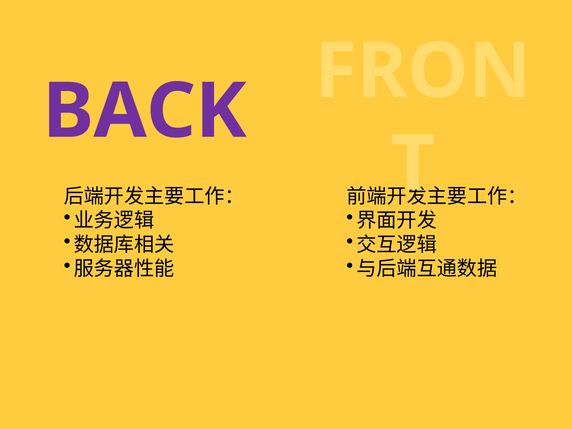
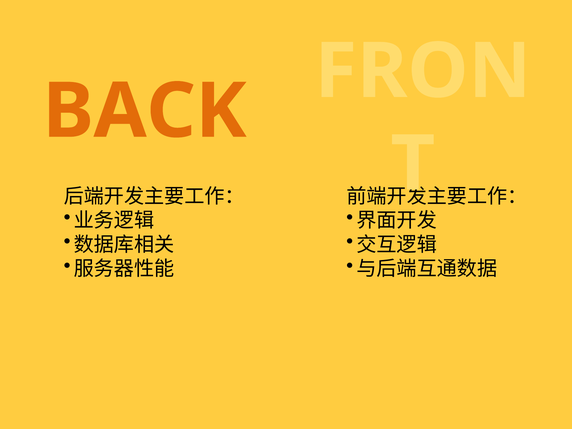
BACK colour: purple -> orange (145, 111)
